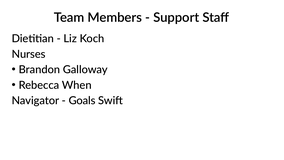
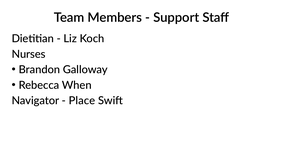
Goals: Goals -> Place (82, 101)
